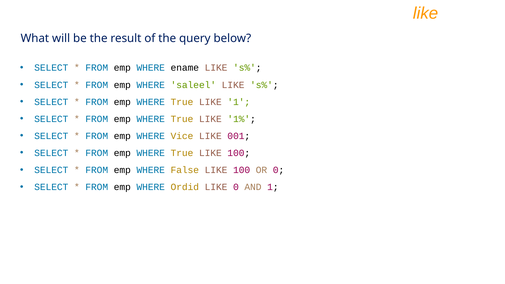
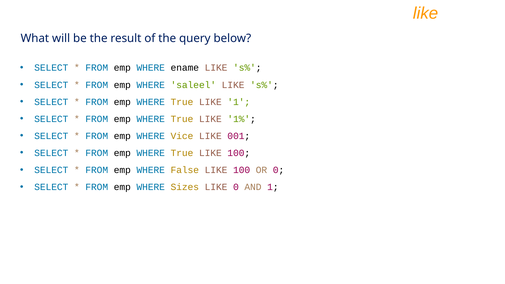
Ordid: Ordid -> Sizes (185, 187)
